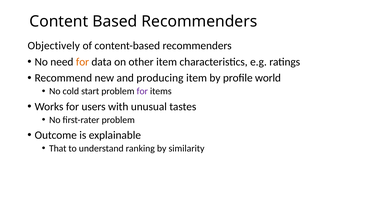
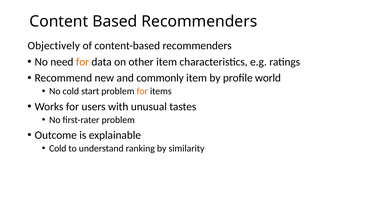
producing: producing -> commonly (160, 78)
for colour: purple -> orange (142, 91)
That: That -> Cold (58, 149)
